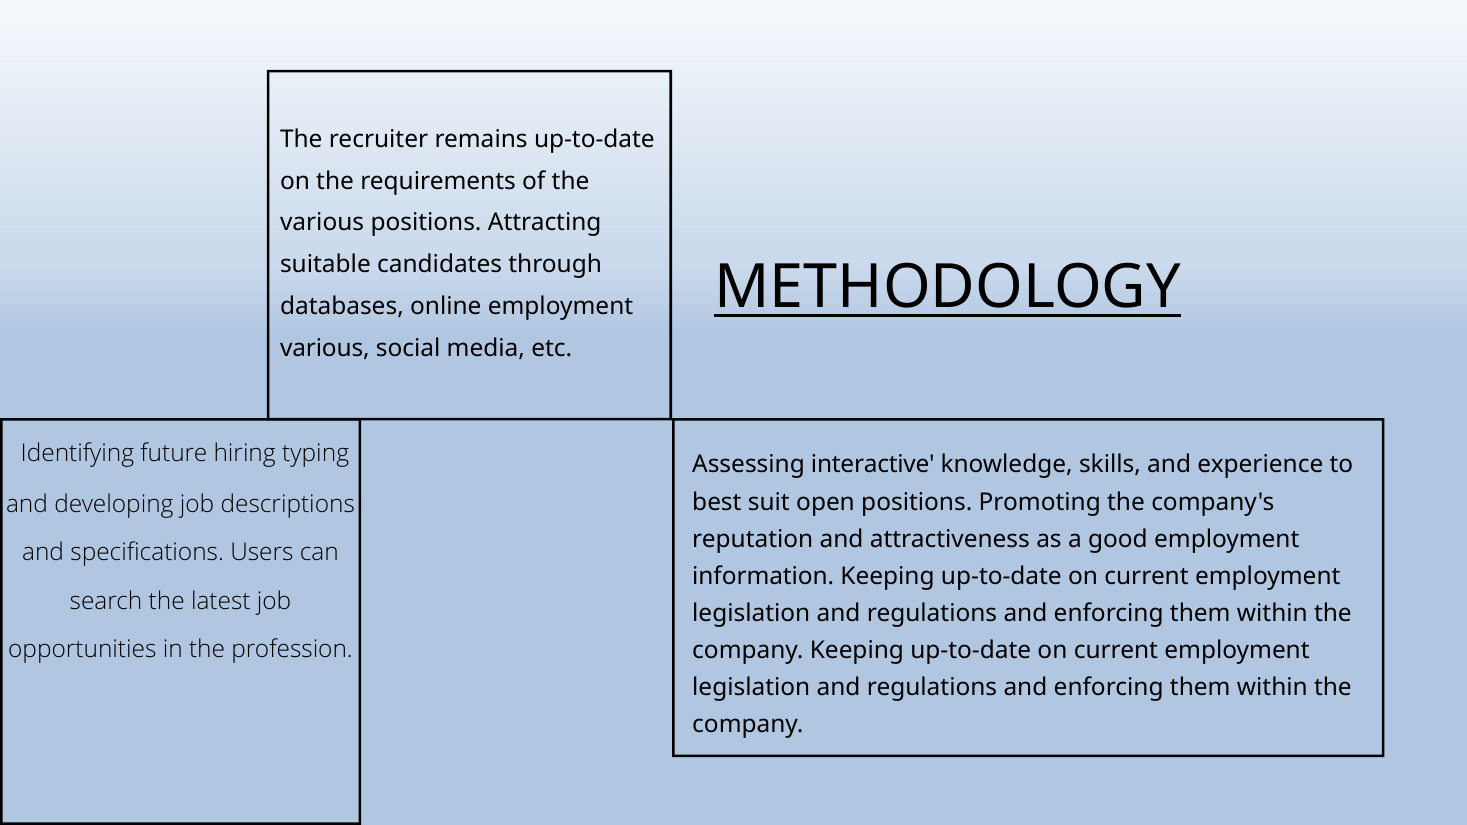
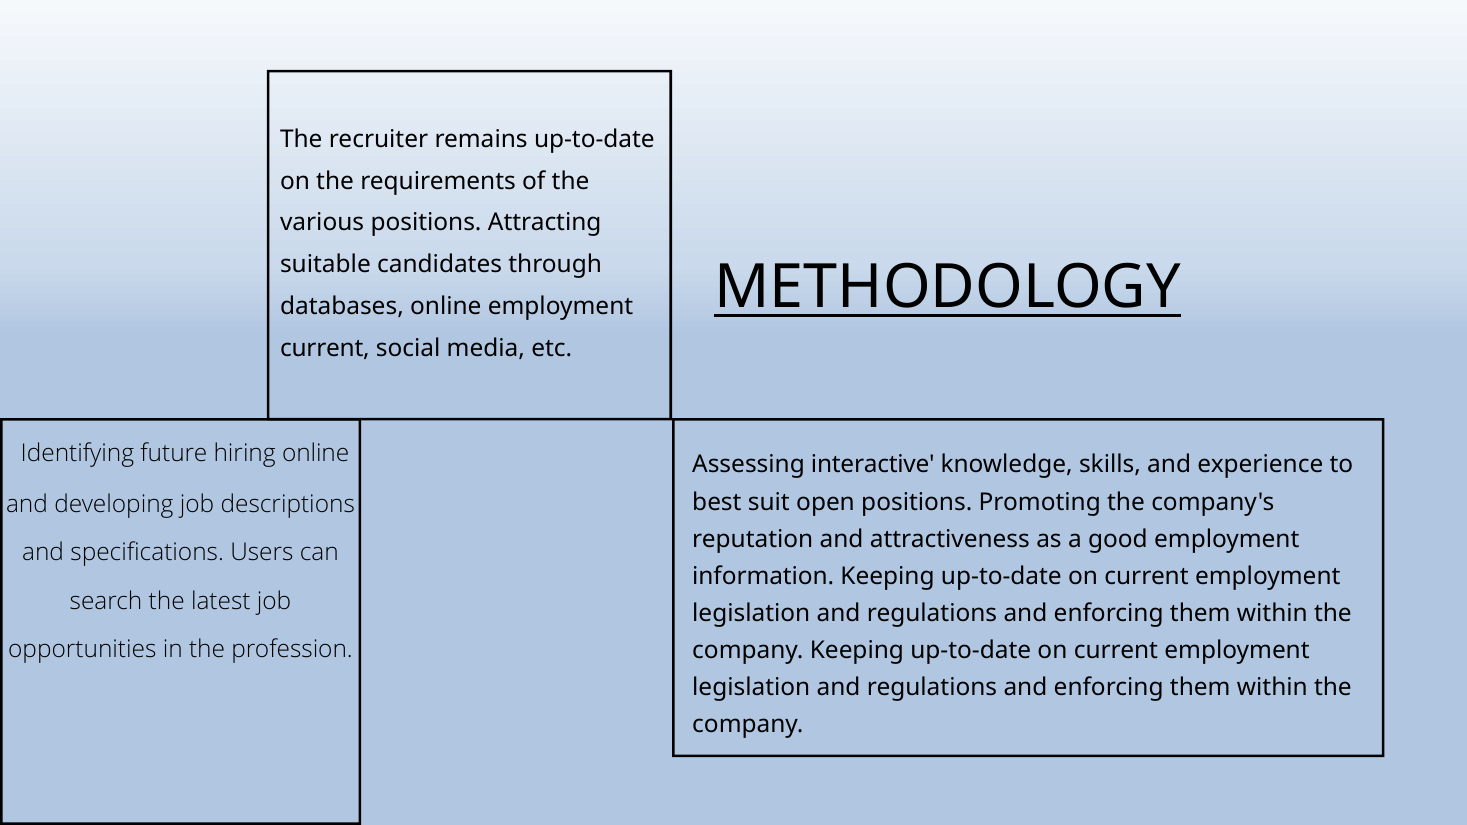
various: various -> current (325, 348)
hiring typing: typing -> online (316, 454)
